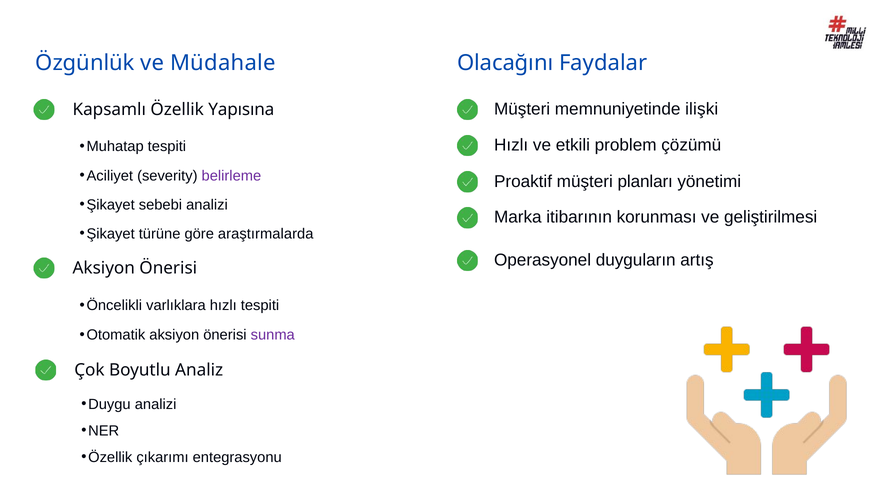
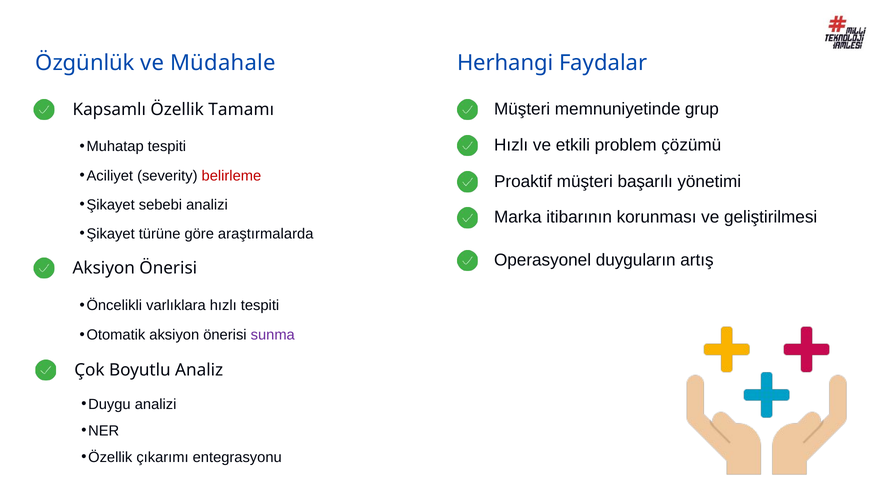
Olacağını: Olacağını -> Herhangi (505, 63)
ilişki: ilişki -> grup (702, 109)
Yapısına: Yapısına -> Tamamı (241, 109)
belirleme colour: purple -> red (231, 176)
planları: planları -> başarılı (645, 181)
